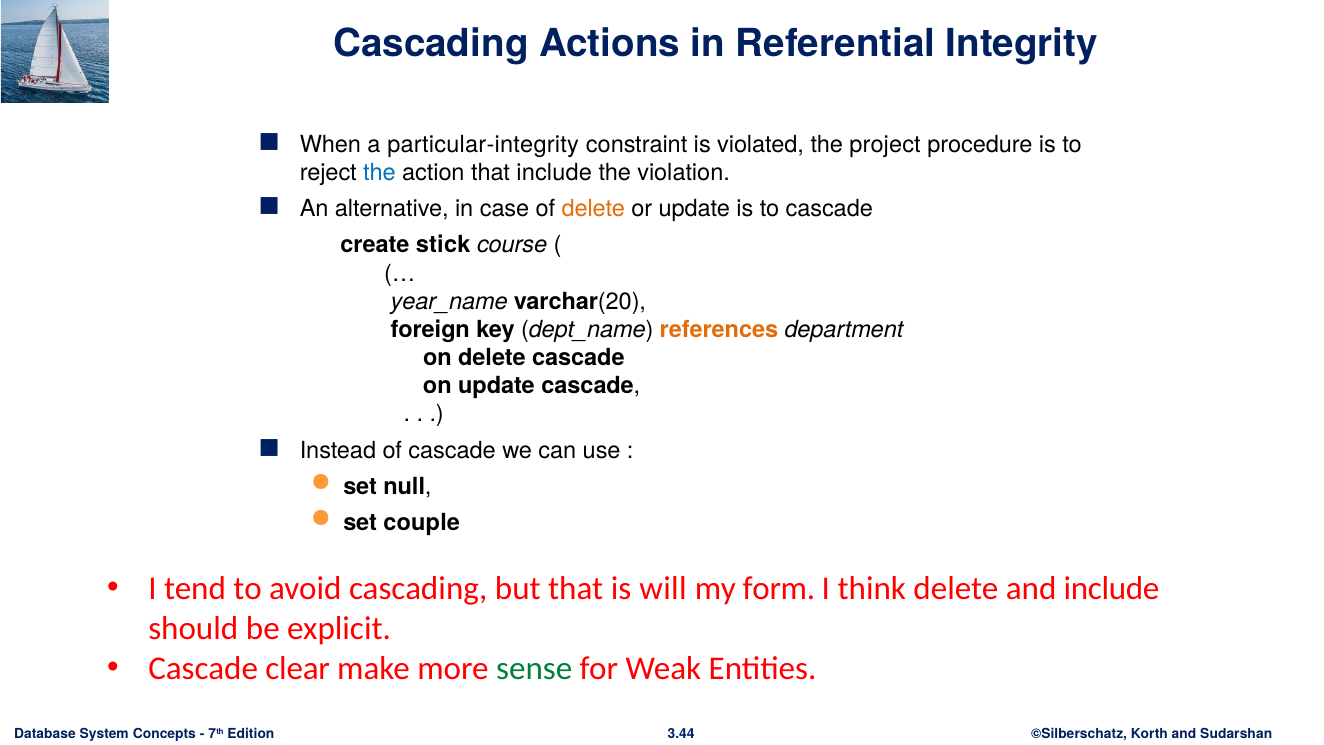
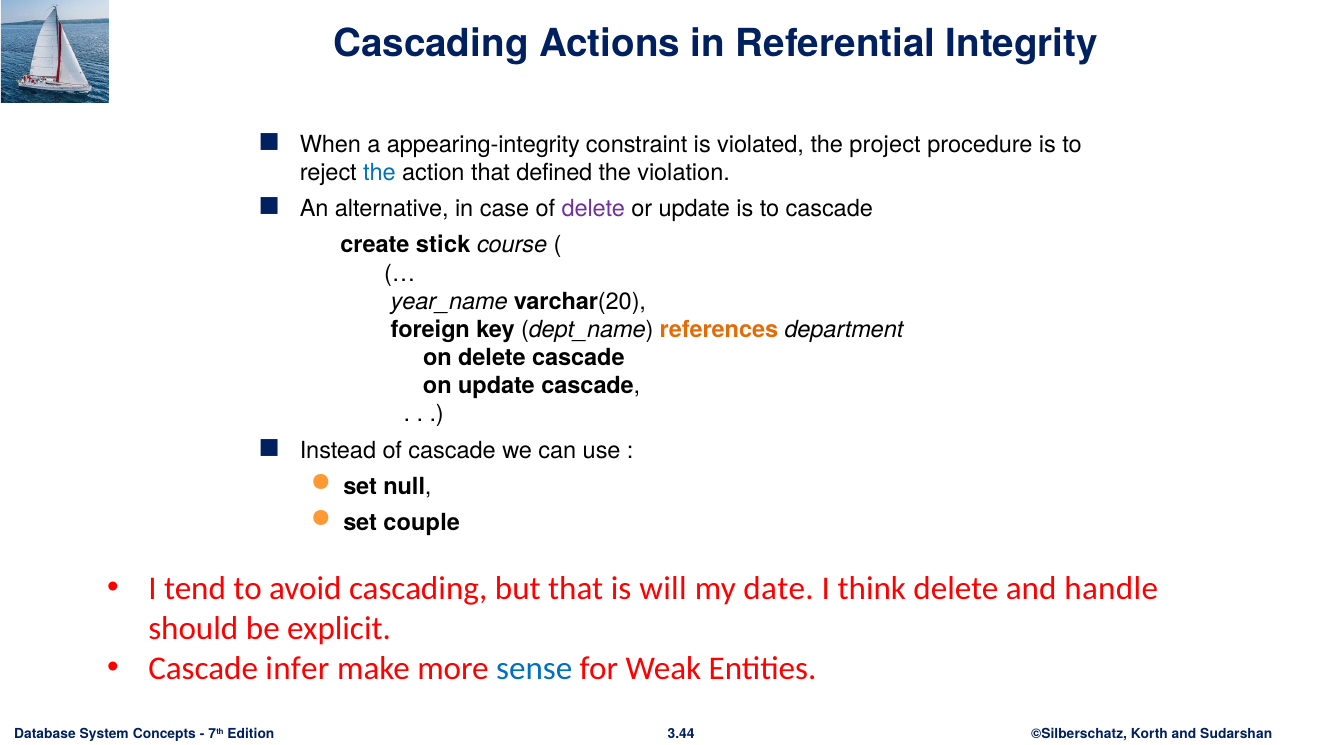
particular-integrity: particular-integrity -> appearing-integrity (483, 144)
that include: include -> defined (554, 172)
delete colour: orange -> purple (593, 209)
form: form -> date (779, 589)
and include: include -> handle (1111, 589)
clear: clear -> infer (297, 668)
sense colour: green -> blue (534, 668)
